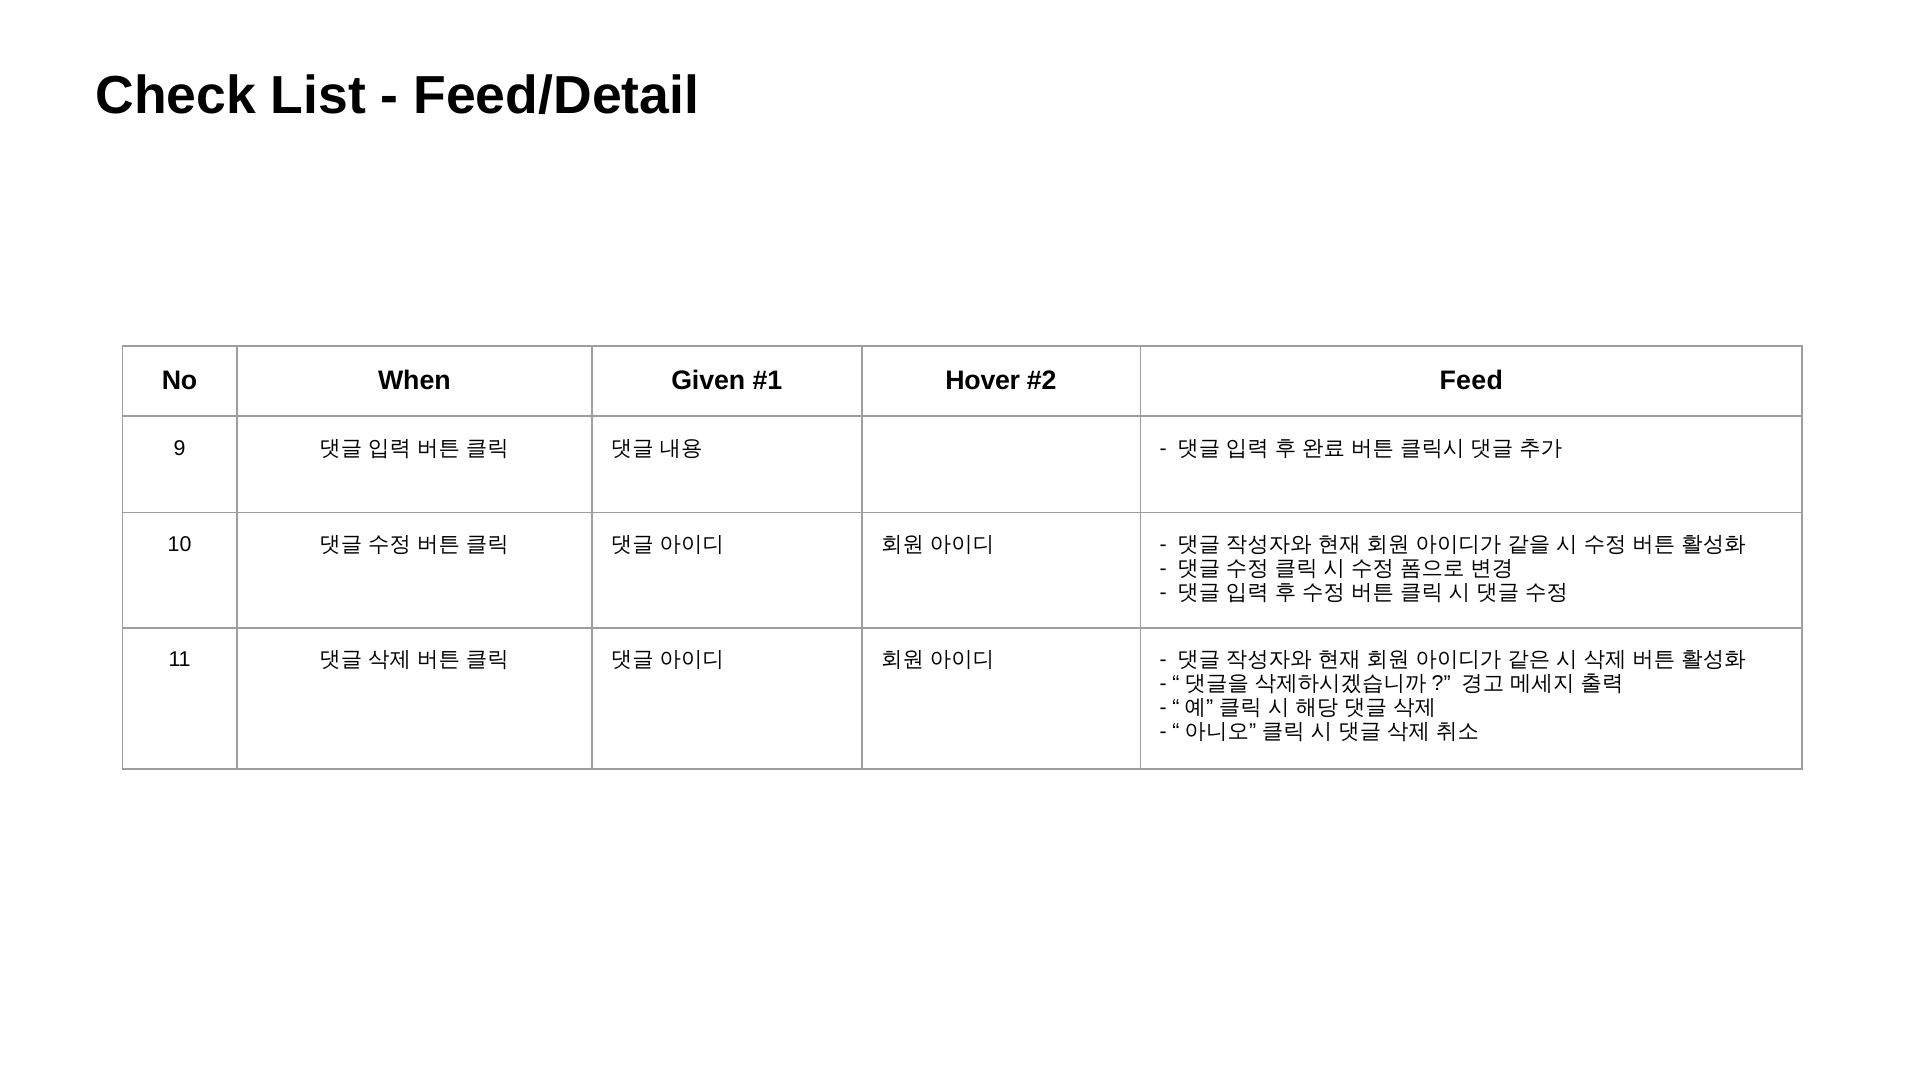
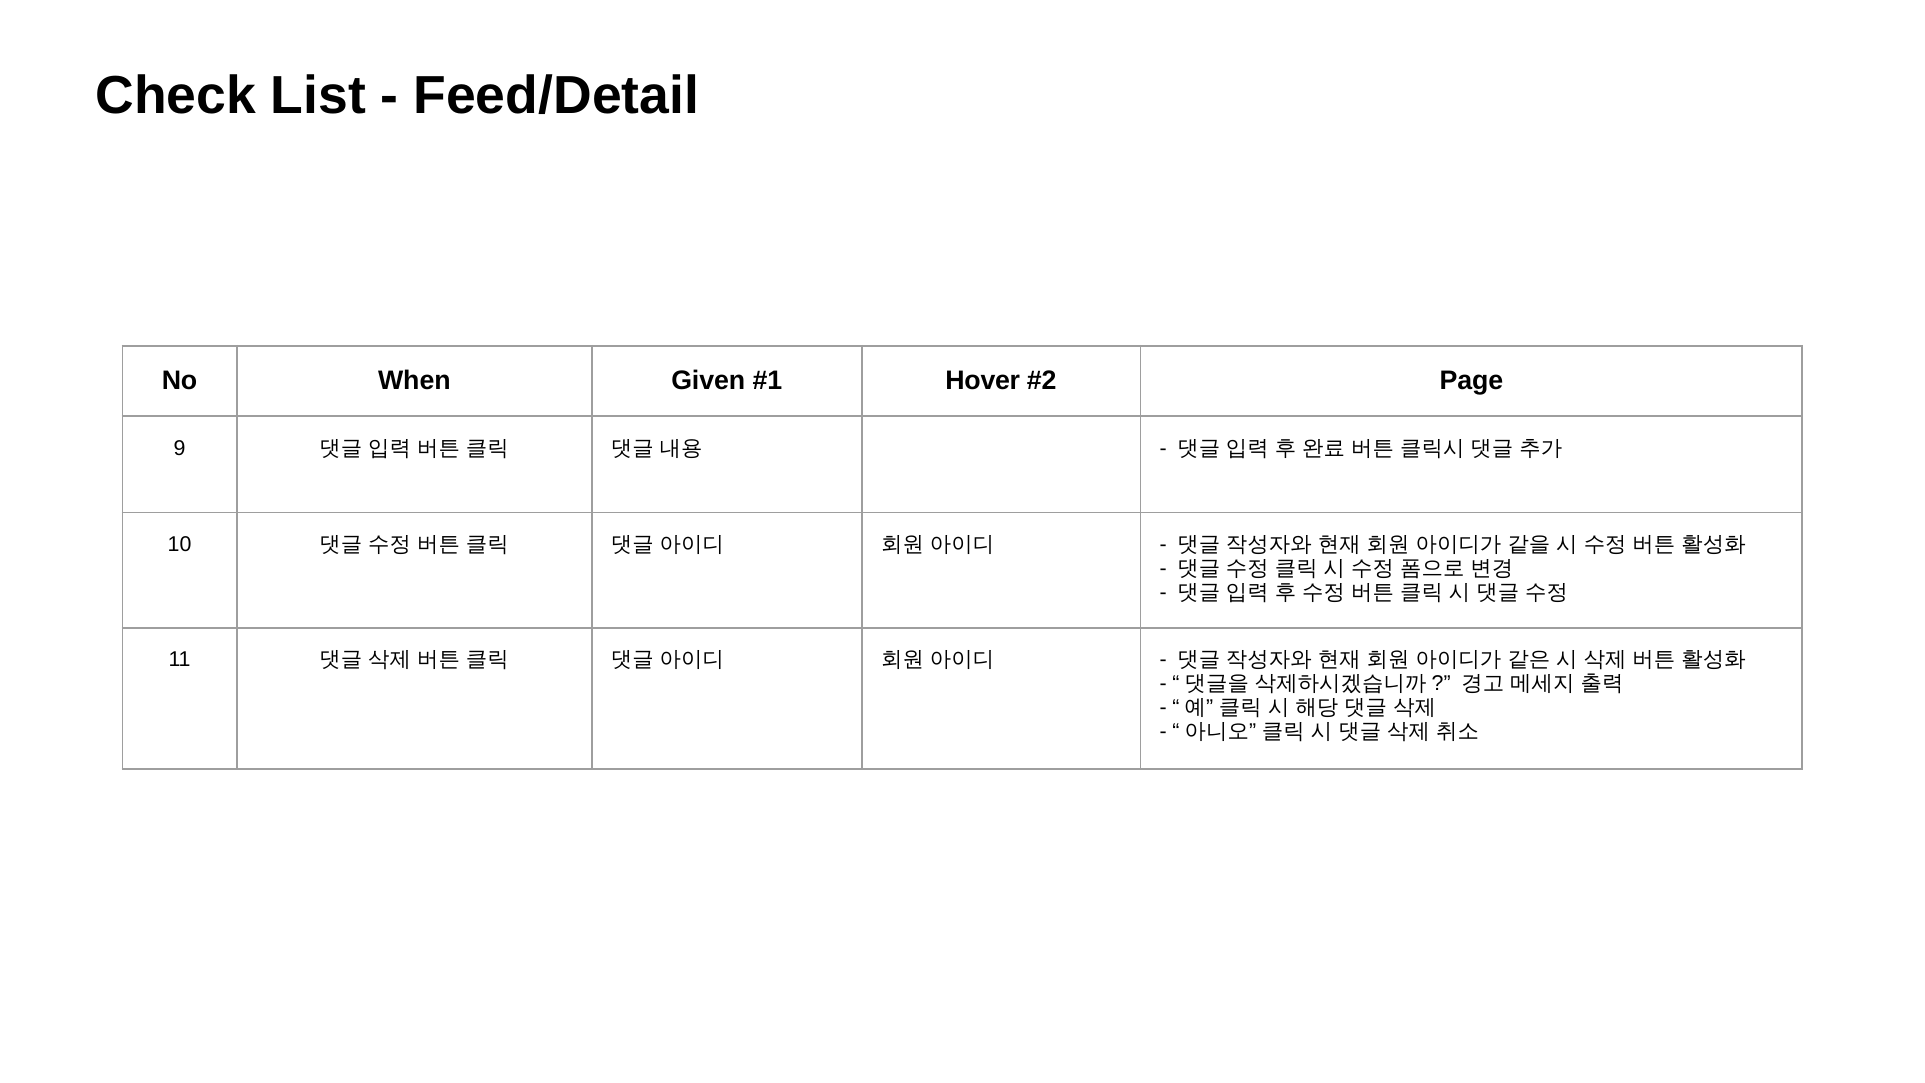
Feed: Feed -> Page (1471, 380)
